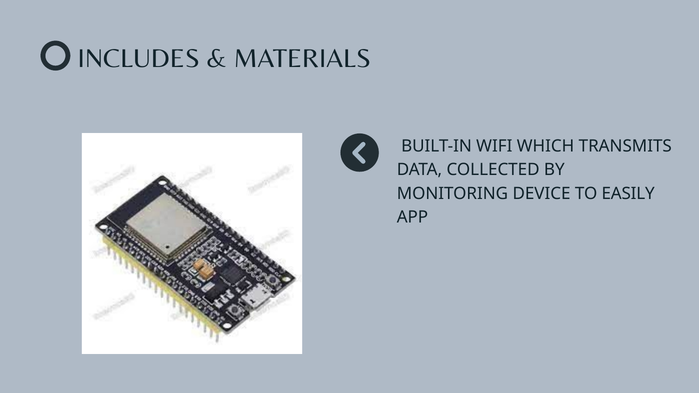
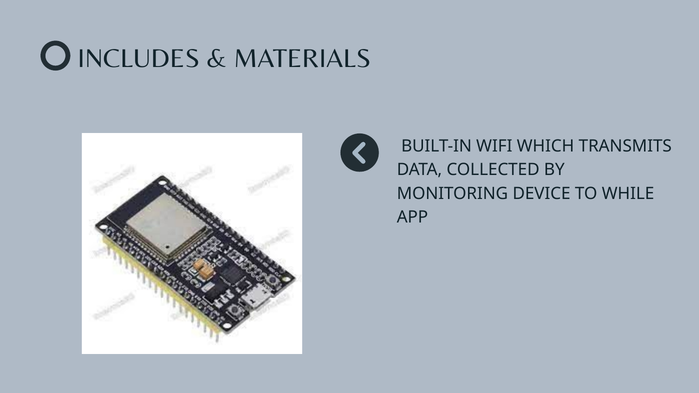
EASILY: EASILY -> WHILE (628, 194)
